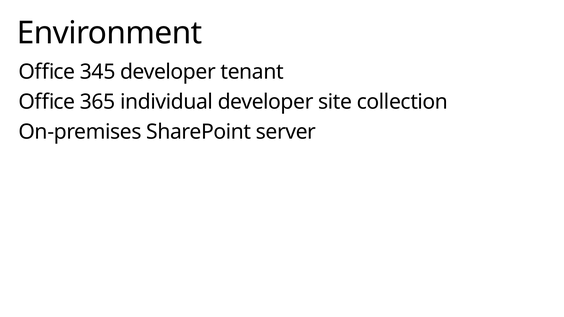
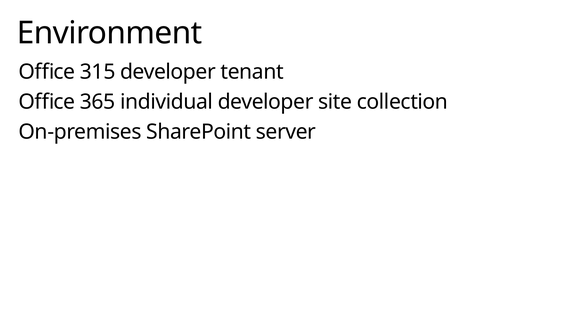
345: 345 -> 315 (98, 72)
